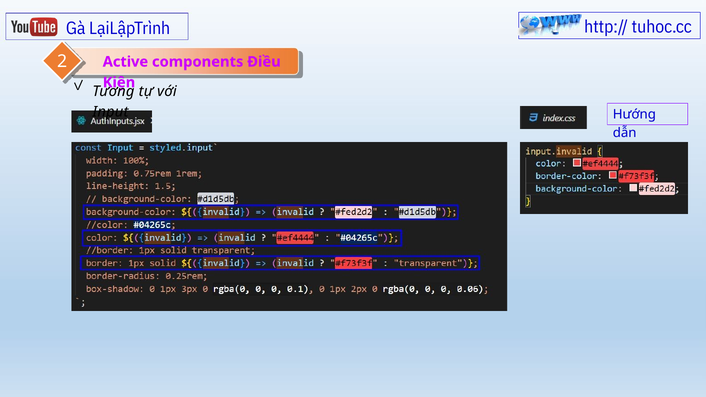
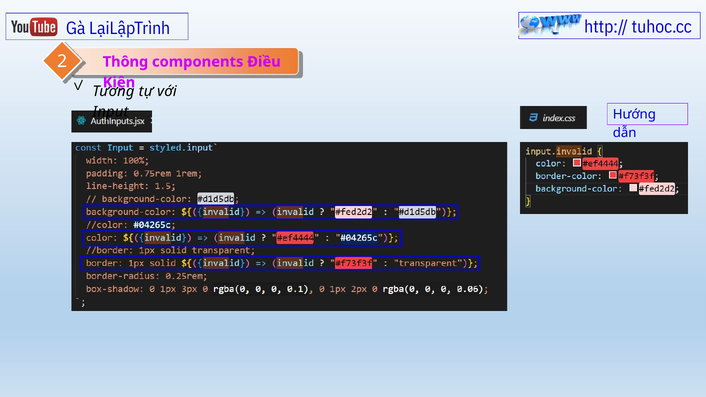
Active: Active -> Thông (125, 62)
